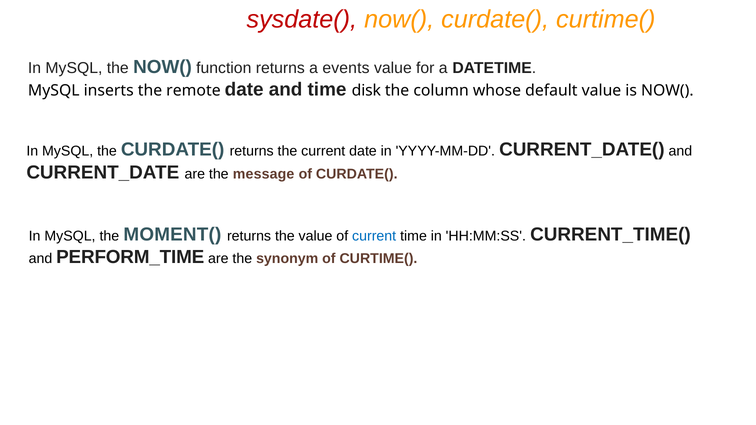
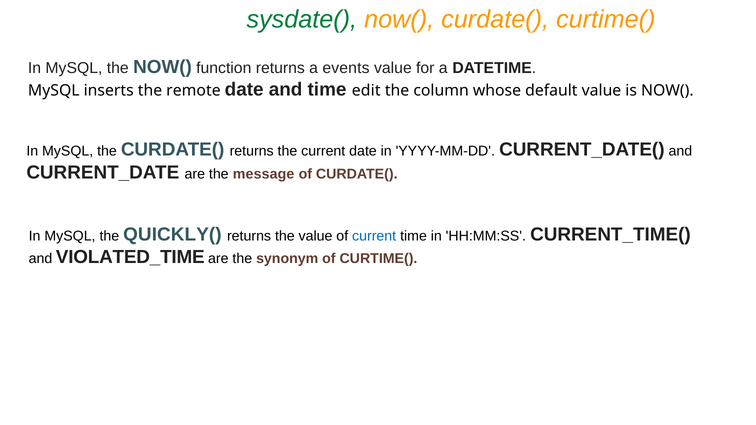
sysdate( colour: red -> green (302, 20)
disk: disk -> edit (366, 91)
MOMENT(: MOMENT( -> QUICKLY( (172, 235)
PERFORM_TIME: PERFORM_TIME -> VIOLATED_TIME (130, 257)
